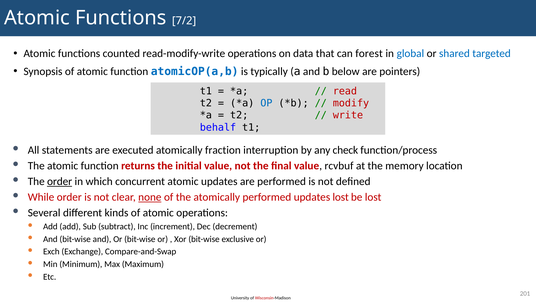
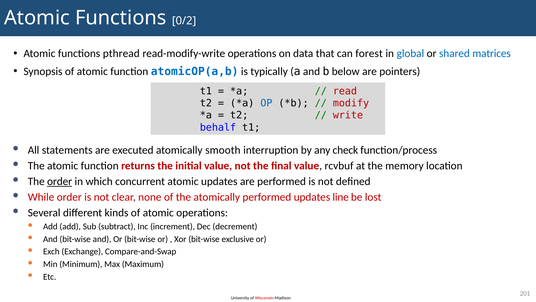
7/2: 7/2 -> 0/2 (184, 21)
counted: counted -> pthread (121, 54)
targeted: targeted -> matrices (492, 54)
fraction: fraction -> smooth (223, 150)
none underline: present -> none (150, 197)
updates lost: lost -> line (341, 197)
